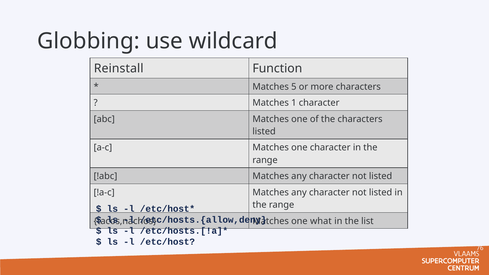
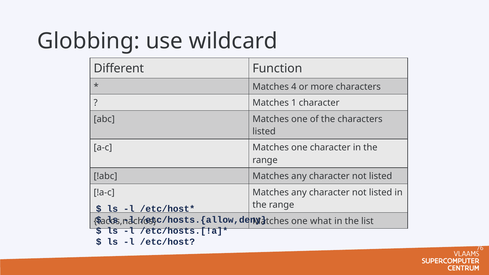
Reinstall: Reinstall -> Different (119, 69)
5: 5 -> 4 (294, 87)
